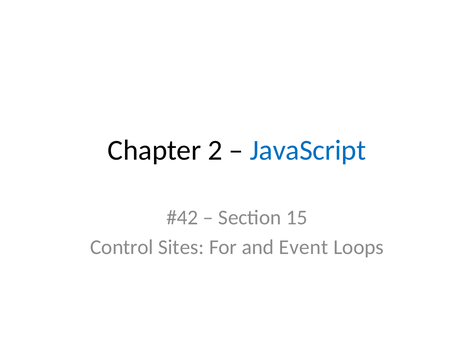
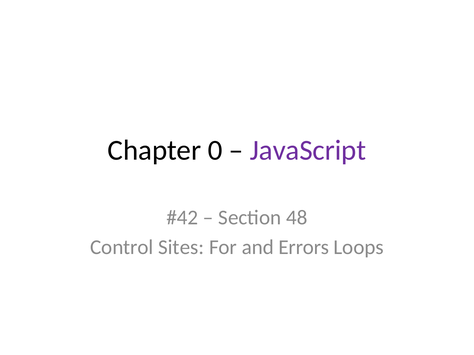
2: 2 -> 0 (215, 151)
JavaScript colour: blue -> purple (308, 151)
15: 15 -> 48 (297, 218)
Event: Event -> Errors (304, 247)
